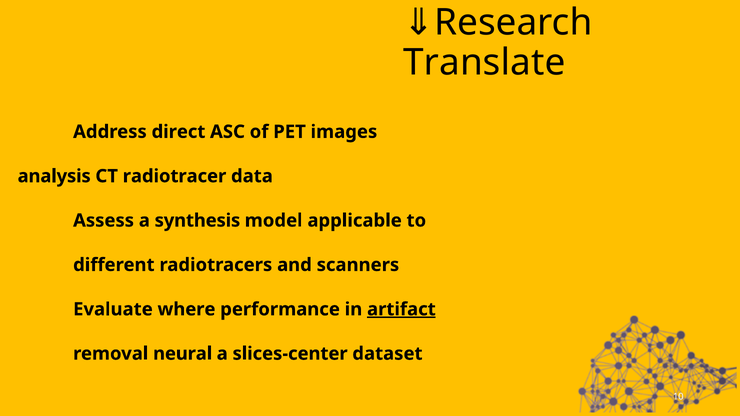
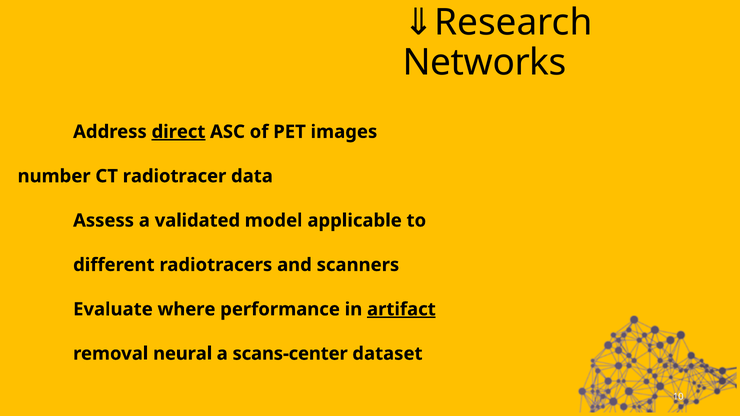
Translate: Translate -> Networks (485, 62)
direct underline: none -> present (178, 132)
analysis: analysis -> number (54, 176)
synthesis: synthesis -> validated (197, 221)
slices-center: slices-center -> scans-center (290, 354)
